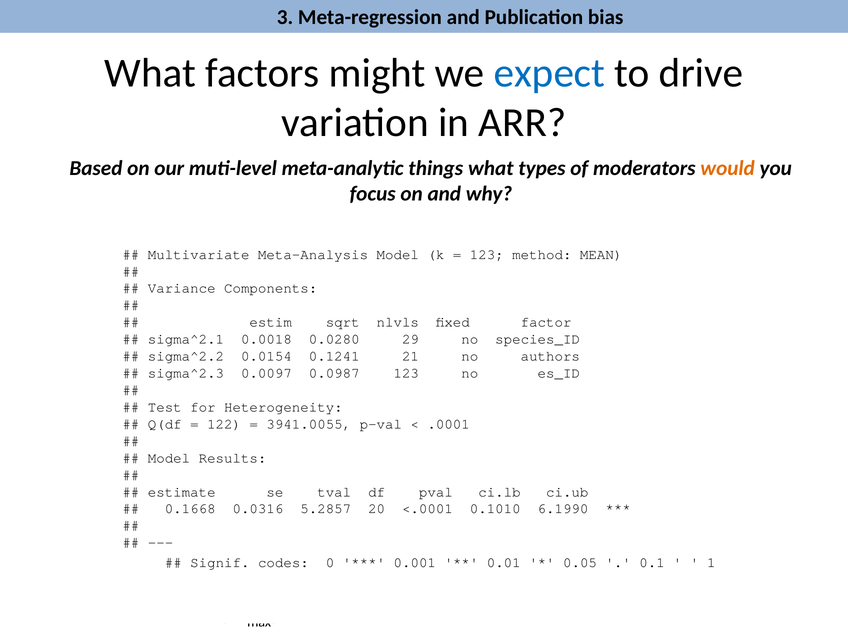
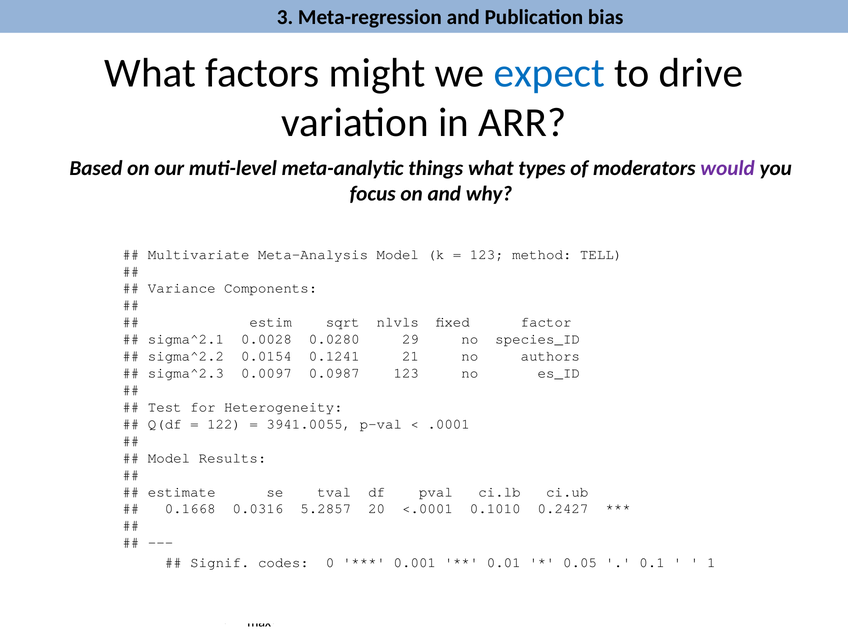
would colour: orange -> purple (728, 168)
method MEAN: MEAN -> TELL (601, 254)
0.0018: 0.0018 -> 0.0028 (266, 339)
6.1990: 6.1990 -> 0.2427 (563, 509)
